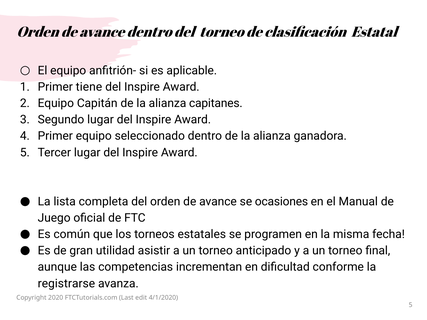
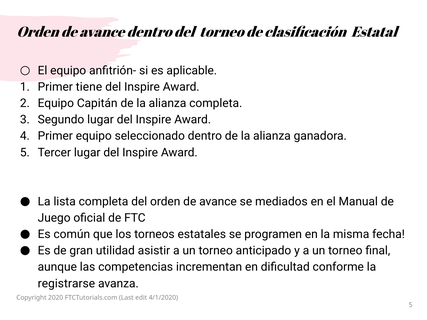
alianza capitanes: capitanes -> completa (216, 103)
ocasiones: ocasiones -> mediados (281, 202)
